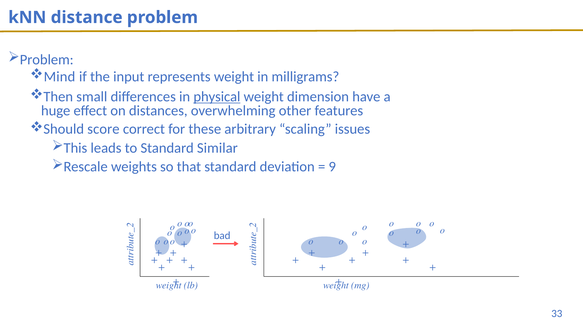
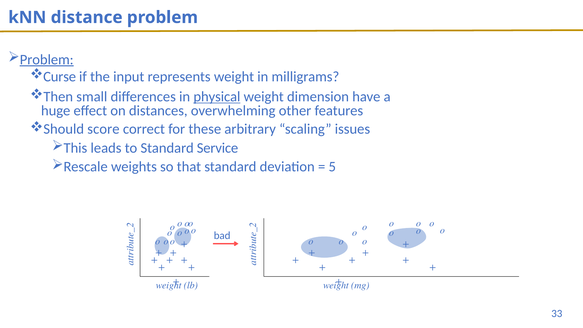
Problem underline: none -> present (47, 60)
Mind: Mind -> Curse (60, 77)
Similar: Similar -> Service (217, 148)
9: 9 -> 5 (332, 167)
